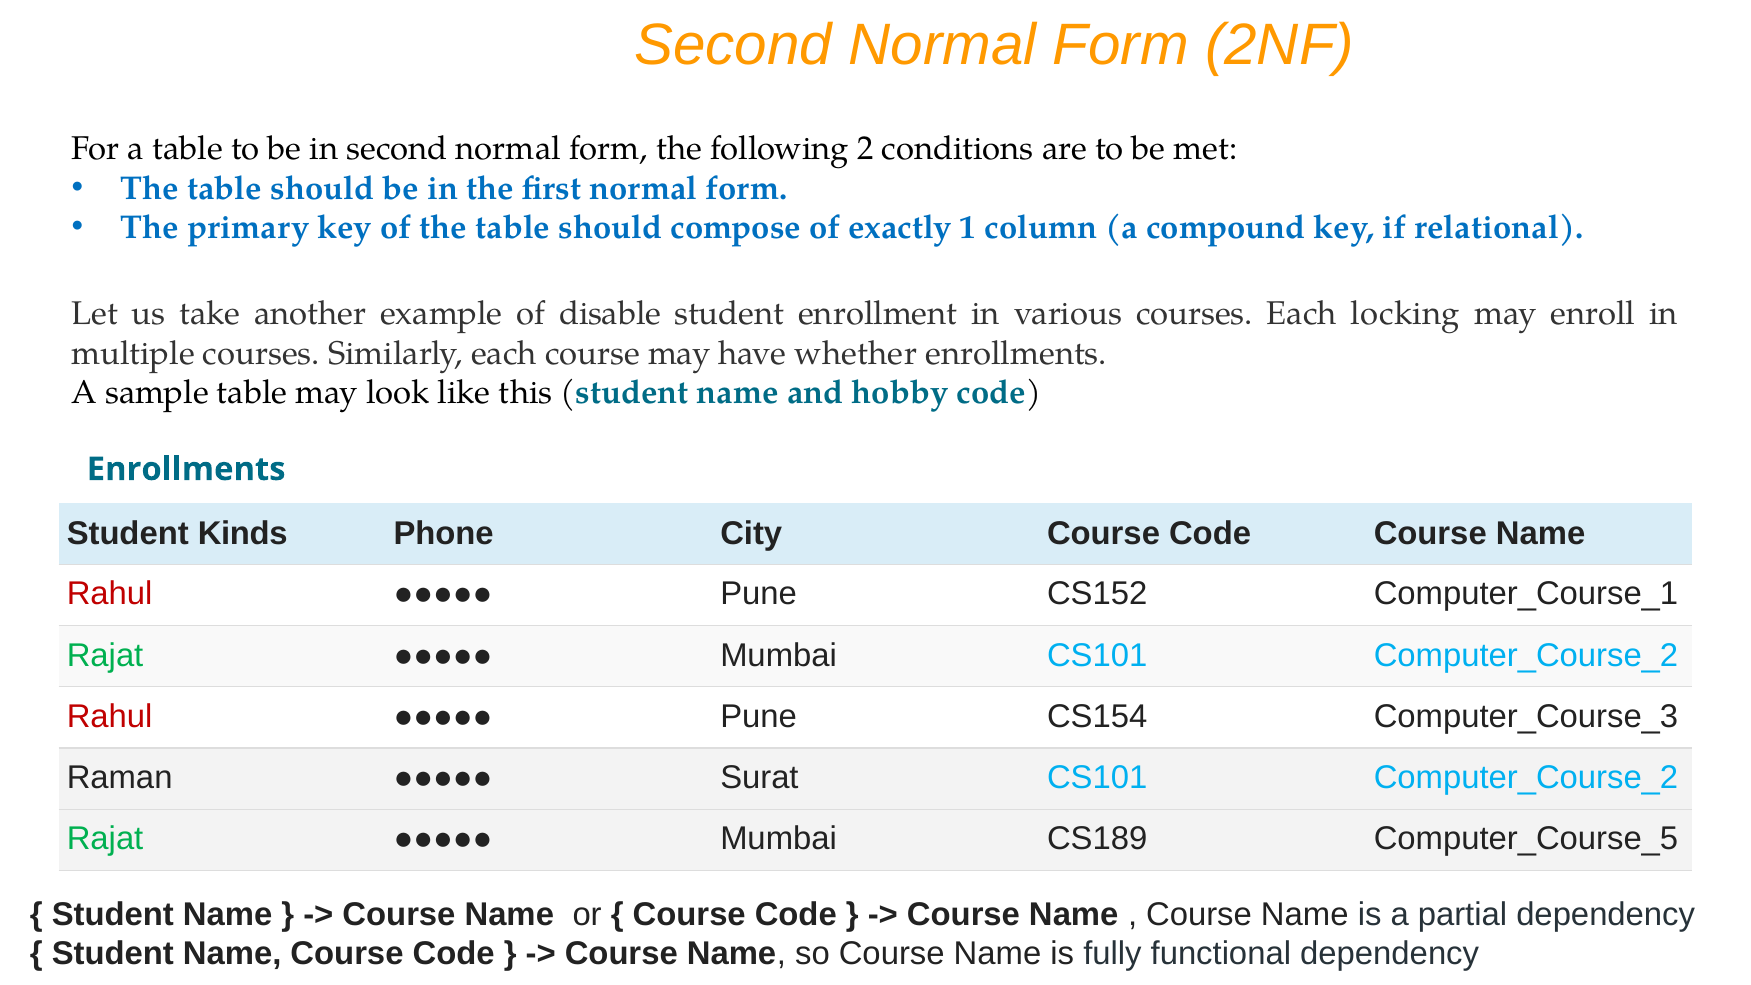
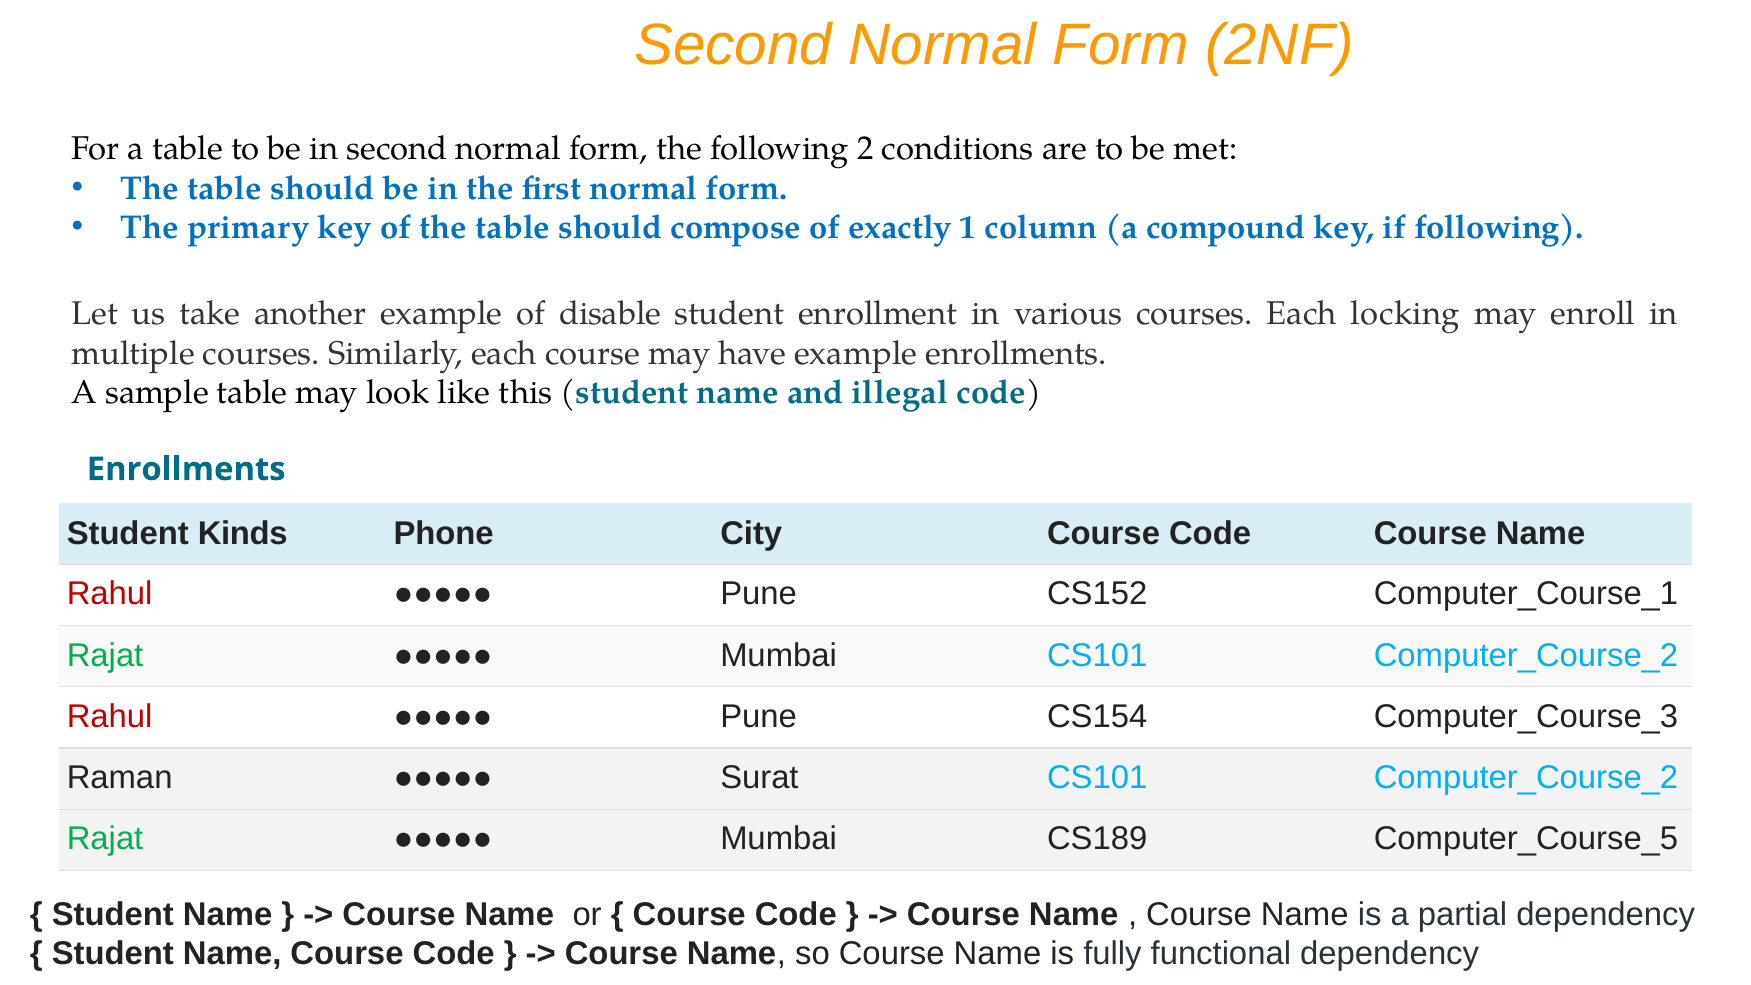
if relational: relational -> following (1499, 228)
have whether: whether -> example (856, 353)
hobby: hobby -> illegal (900, 393)
